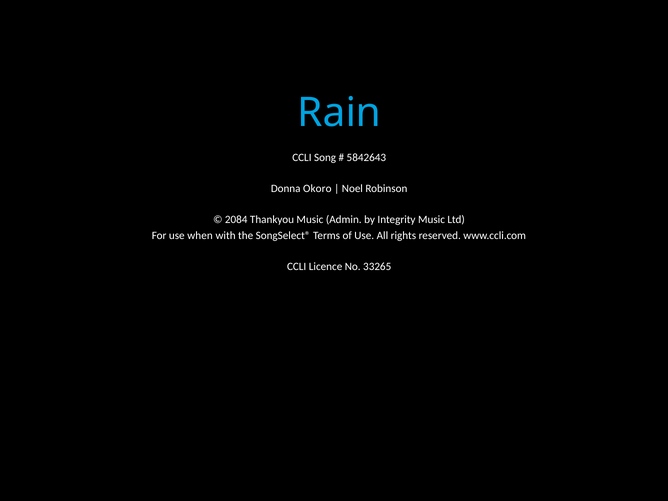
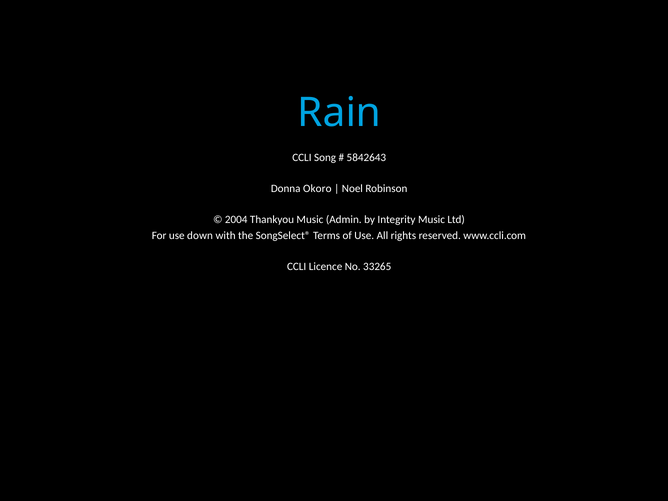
2084: 2084 -> 2004 (236, 220)
when: when -> down (200, 235)
